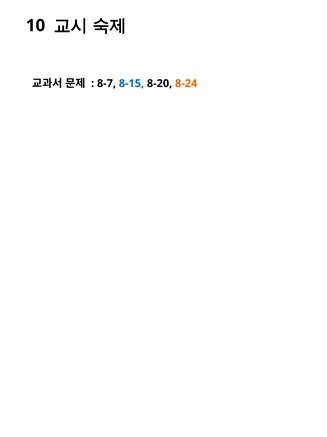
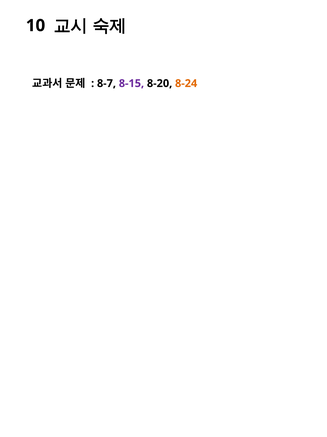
8-15 colour: blue -> purple (131, 83)
